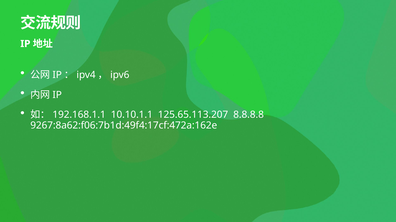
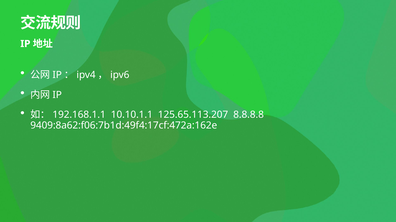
9267:8a62:f06:7b1d:49f4:17cf:472a:162e: 9267:8a62:f06:7b1d:49f4:17cf:472a:162e -> 9409:8a62:f06:7b1d:49f4:17cf:472a:162e (124, 126)
